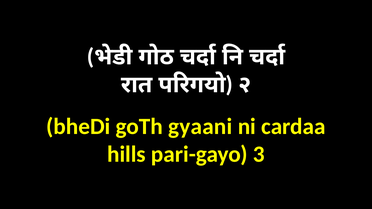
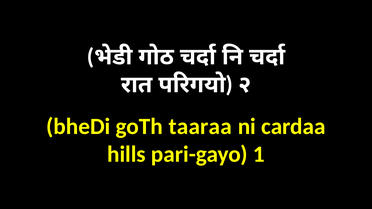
gyaani: gyaani -> taaraa (200, 127)
3: 3 -> 1 (259, 154)
